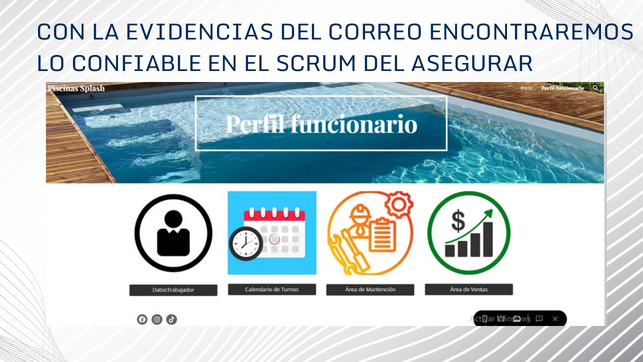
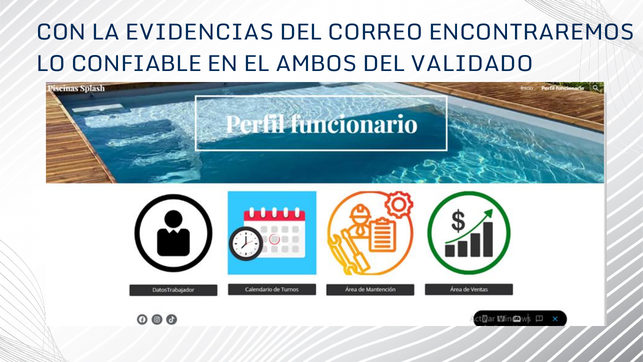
SCRUM: SCRUM -> AMBOS (316, 64)
ASEGURAR: ASEGURAR -> VALIDADO (472, 64)
